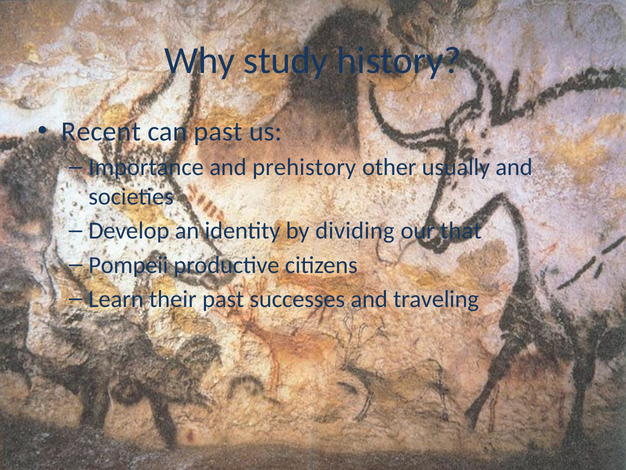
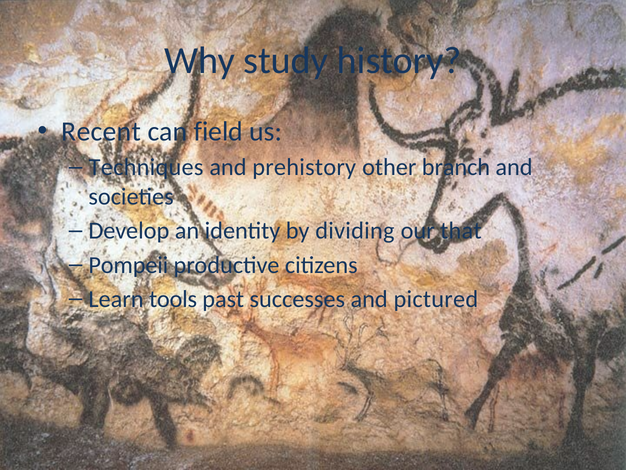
can past: past -> field (218, 131)
Importance: Importance -> Techniques (146, 167)
usually: usually -> branch (456, 167)
their: their -> tools (173, 299)
traveling: traveling -> pictured (436, 299)
